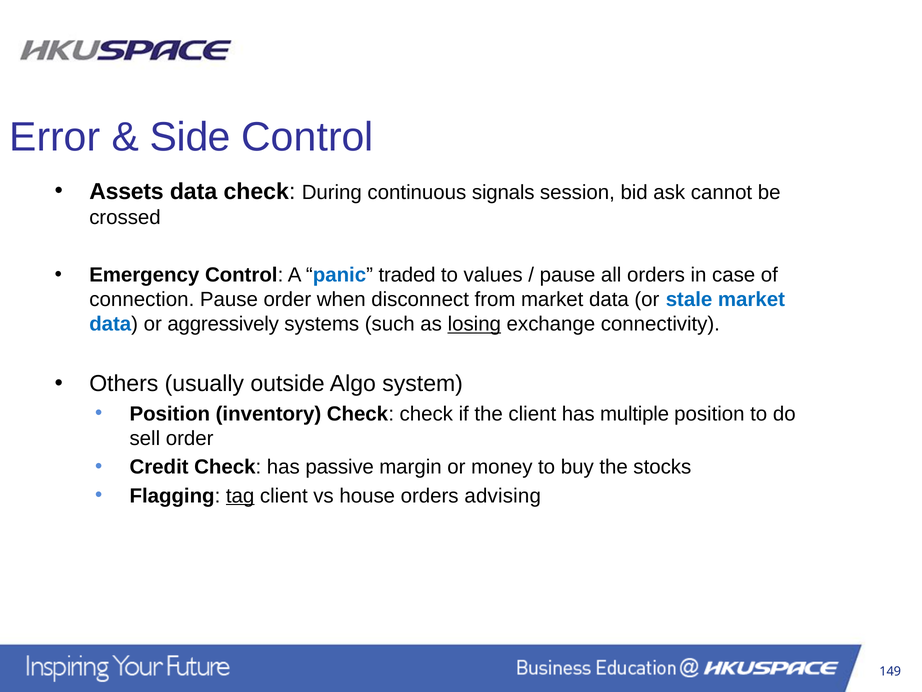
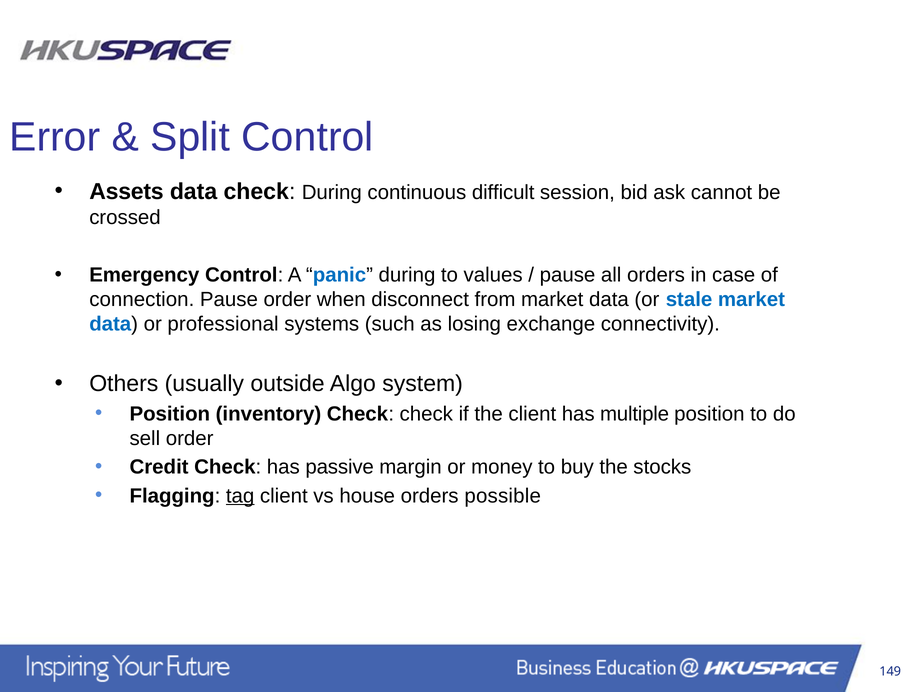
Side: Side -> Split (190, 137)
signals: signals -> difficult (503, 192)
panic traded: traded -> during (407, 275)
aggressively: aggressively -> professional (223, 324)
losing underline: present -> none (474, 324)
advising: advising -> possible (503, 495)
